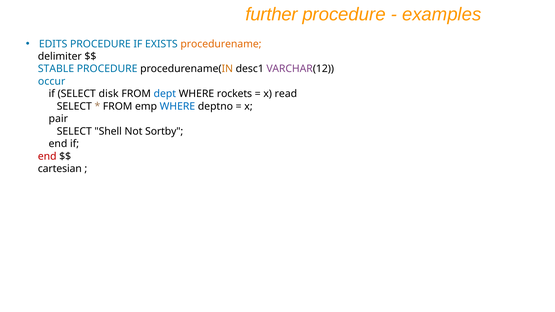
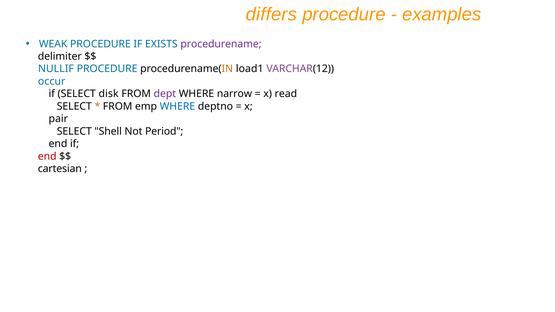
further: further -> differs (271, 14)
EDITS: EDITS -> WEAK (53, 44)
procedurename colour: orange -> purple (221, 44)
STABLE: STABLE -> NULLIF (56, 69)
desc1: desc1 -> load1 (250, 69)
dept colour: blue -> purple (165, 94)
rockets: rockets -> narrow (234, 94)
Sortby: Sortby -> Period (164, 131)
